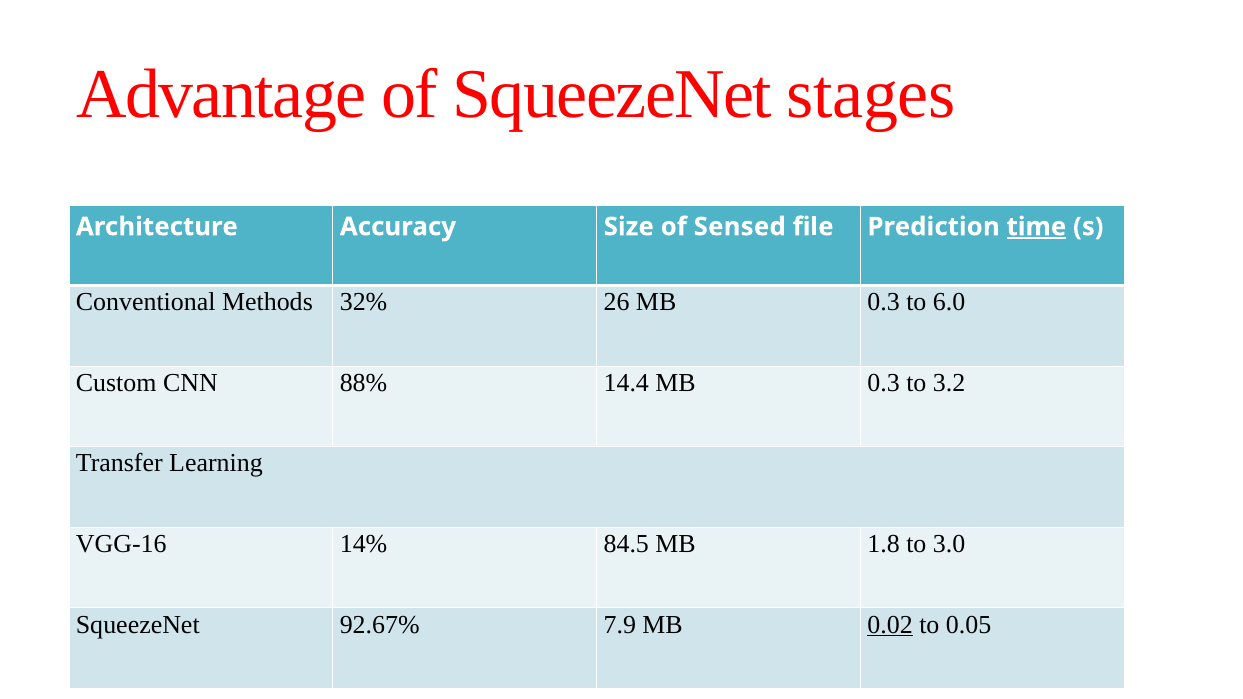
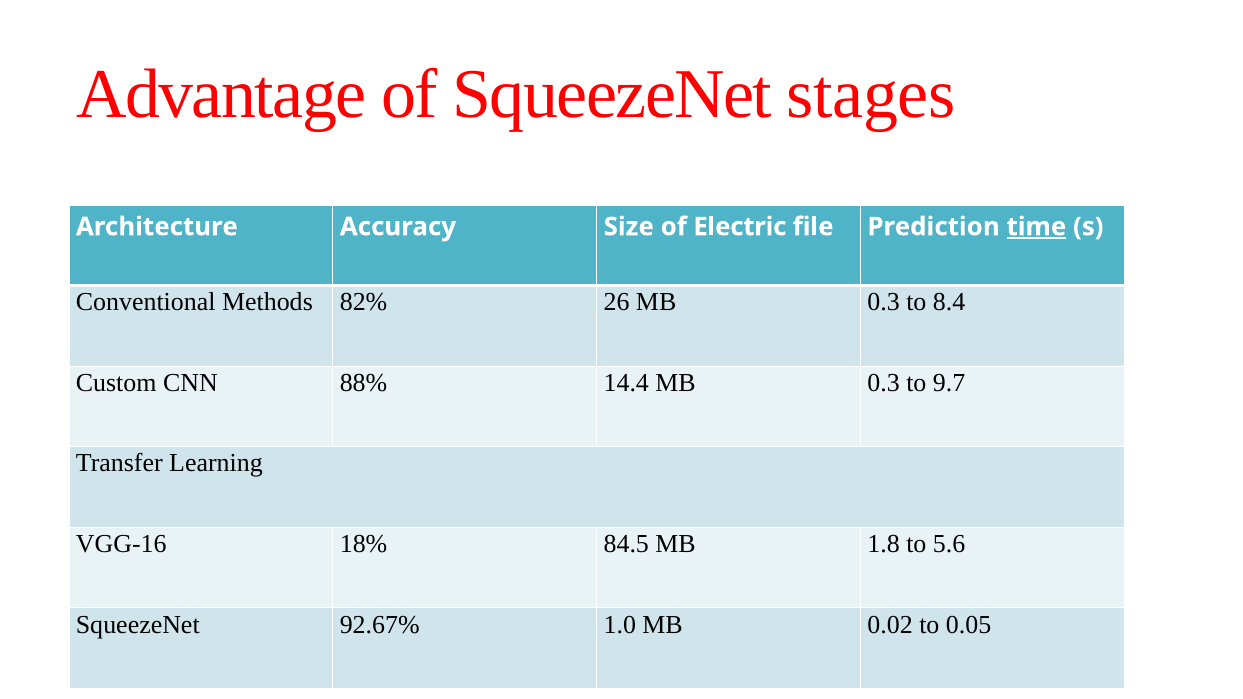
Sensed: Sensed -> Electric (740, 227)
32%: 32% -> 82% (364, 302)
6.0: 6.0 -> 8.4 (949, 302)
3.2: 3.2 -> 9.7 (949, 383)
14%: 14% -> 18% (364, 544)
3.0: 3.0 -> 5.6 (949, 544)
7.9: 7.9 -> 1.0 (620, 625)
0.02 underline: present -> none (890, 625)
